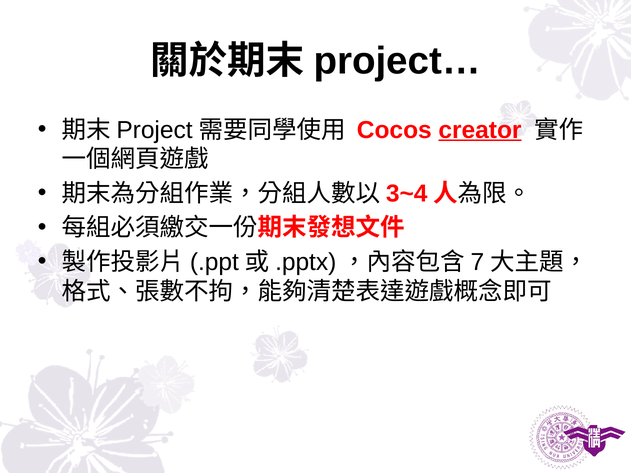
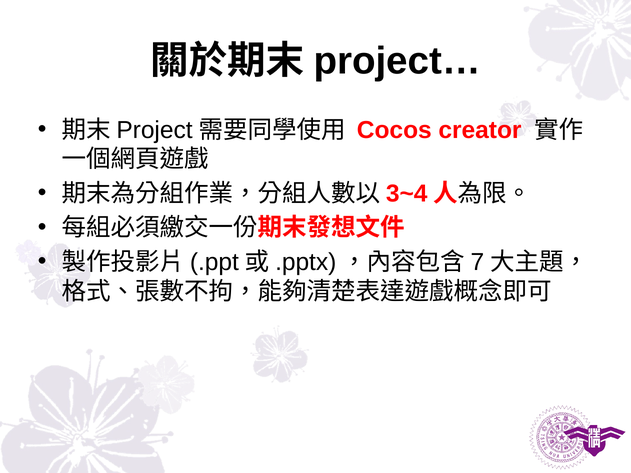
creator underline: present -> none (480, 130)
